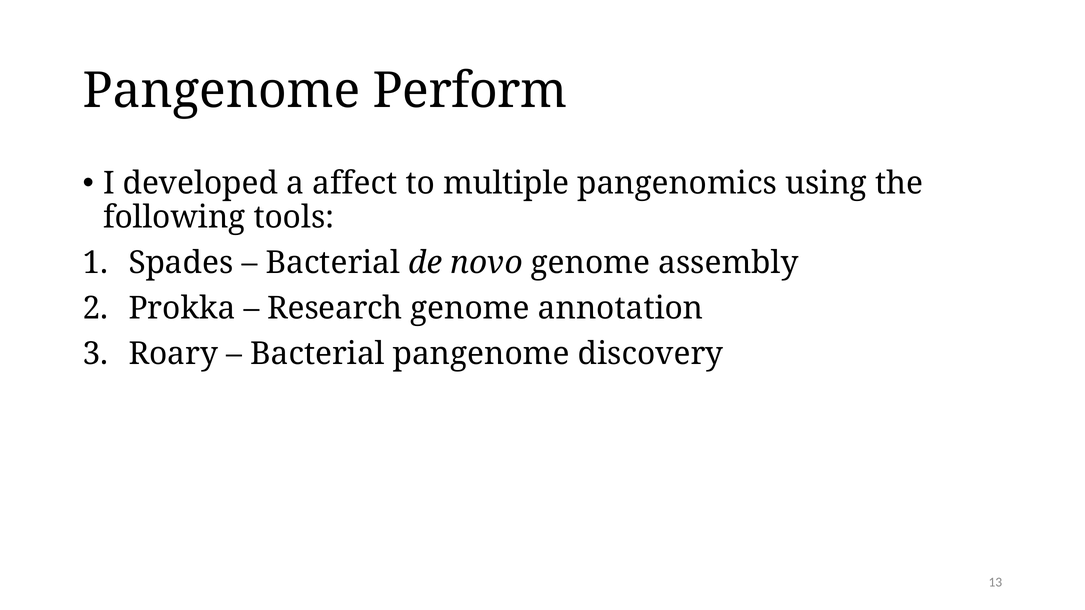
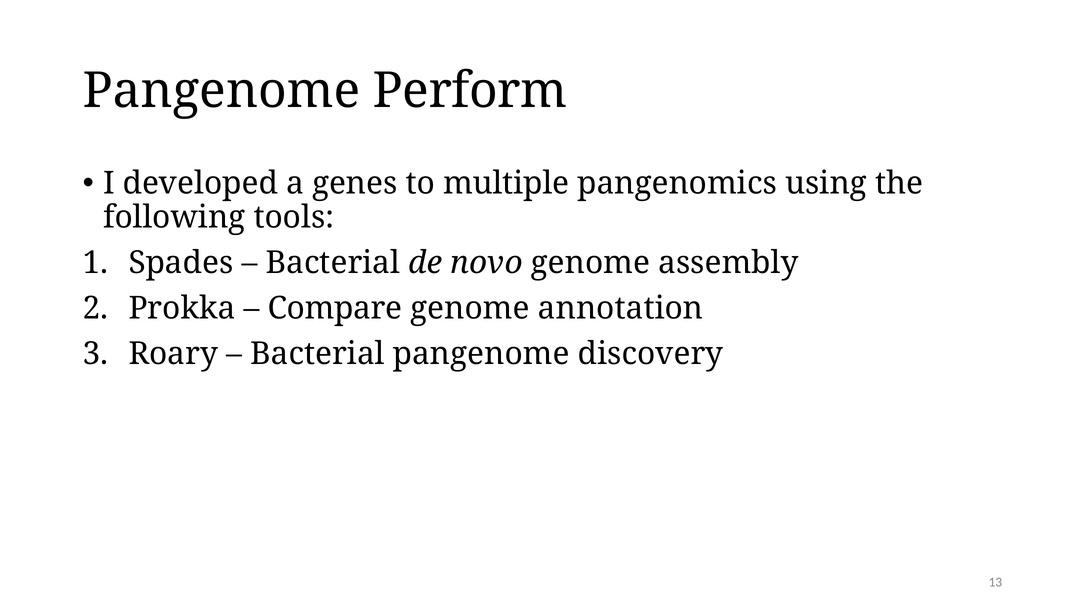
affect: affect -> genes (355, 183)
Research: Research -> Compare (335, 309)
